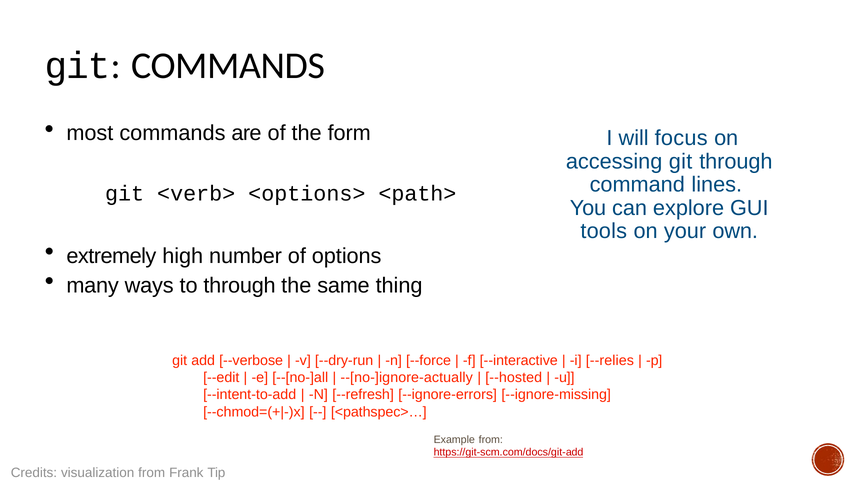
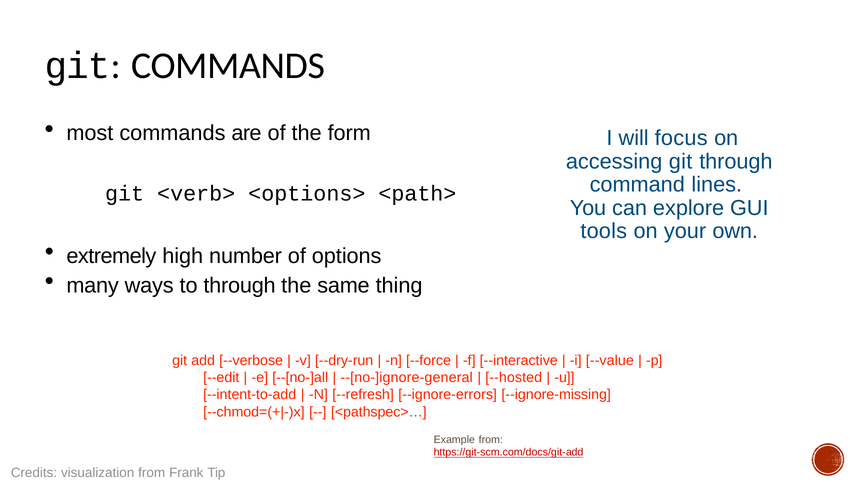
--relies: --relies -> --value (610, 361)
--[no-]ignore-actually: --[no-]ignore-actually -> --[no-]ignore-general (407, 378)
